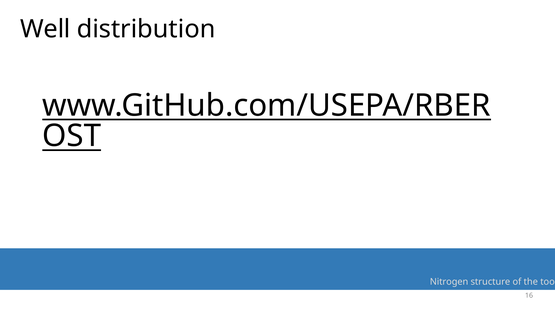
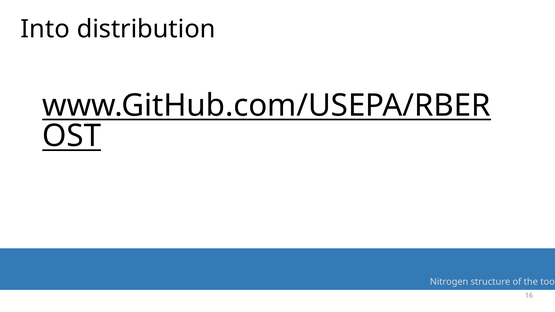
Well: Well -> Into (45, 29)
